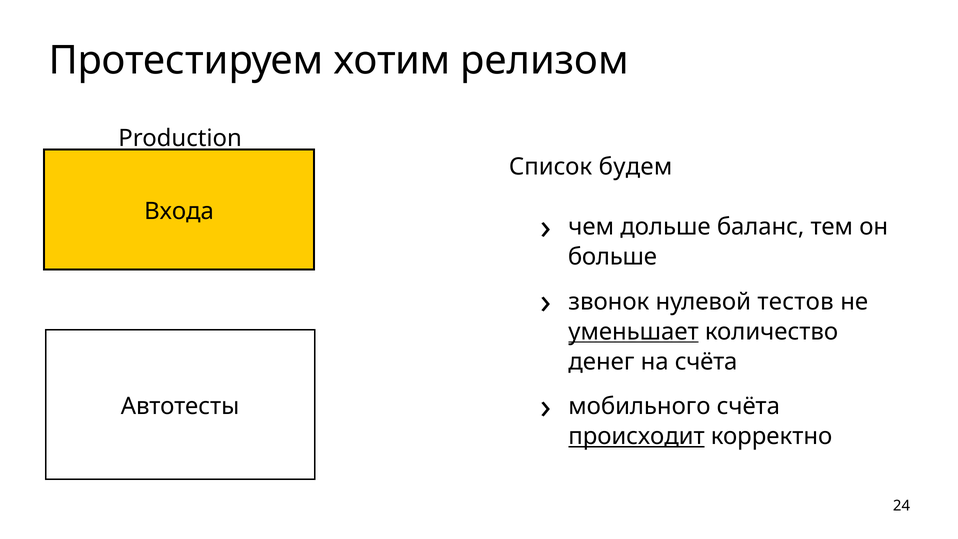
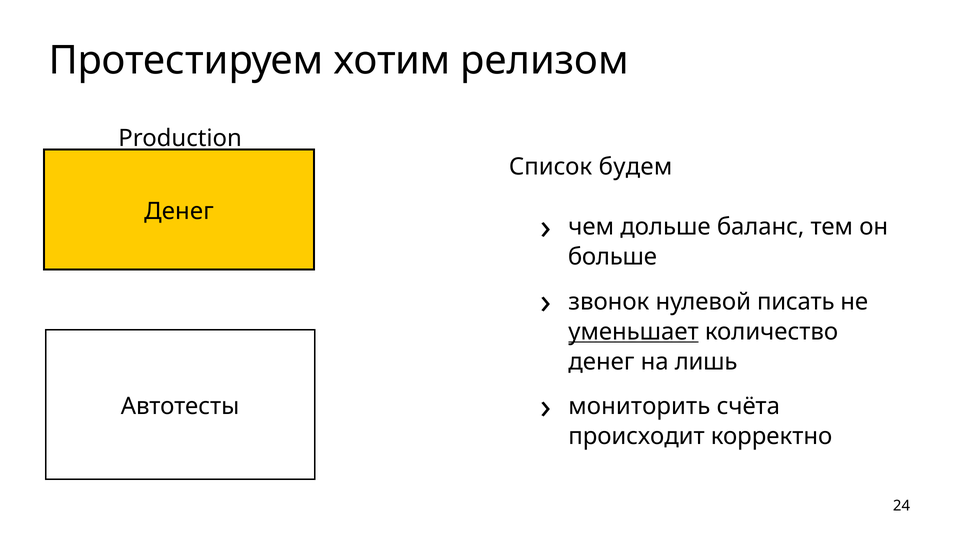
Входа: Входа -> Денег (179, 211)
тестов: тестов -> писать (796, 302)
на счёта: счёта -> лишь (706, 362)
мобильного: мобильного -> мониторить (639, 406)
происходит underline: present -> none (637, 436)
